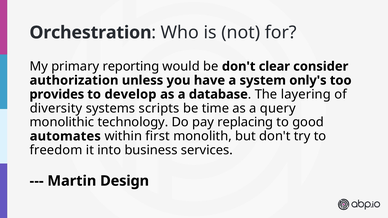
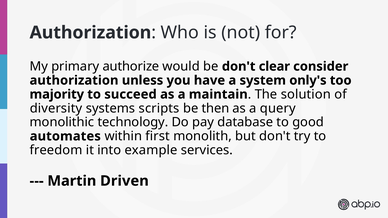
Orchestration: Orchestration -> Authorization (90, 33)
reporting: reporting -> authorize (131, 66)
provides: provides -> majority (57, 94)
develop: develop -> succeed (130, 94)
database: database -> maintain (218, 94)
layering: layering -> solution (306, 94)
time: time -> then (215, 108)
replacing: replacing -> database (245, 122)
business: business -> example (151, 150)
Design: Design -> Driven (124, 181)
